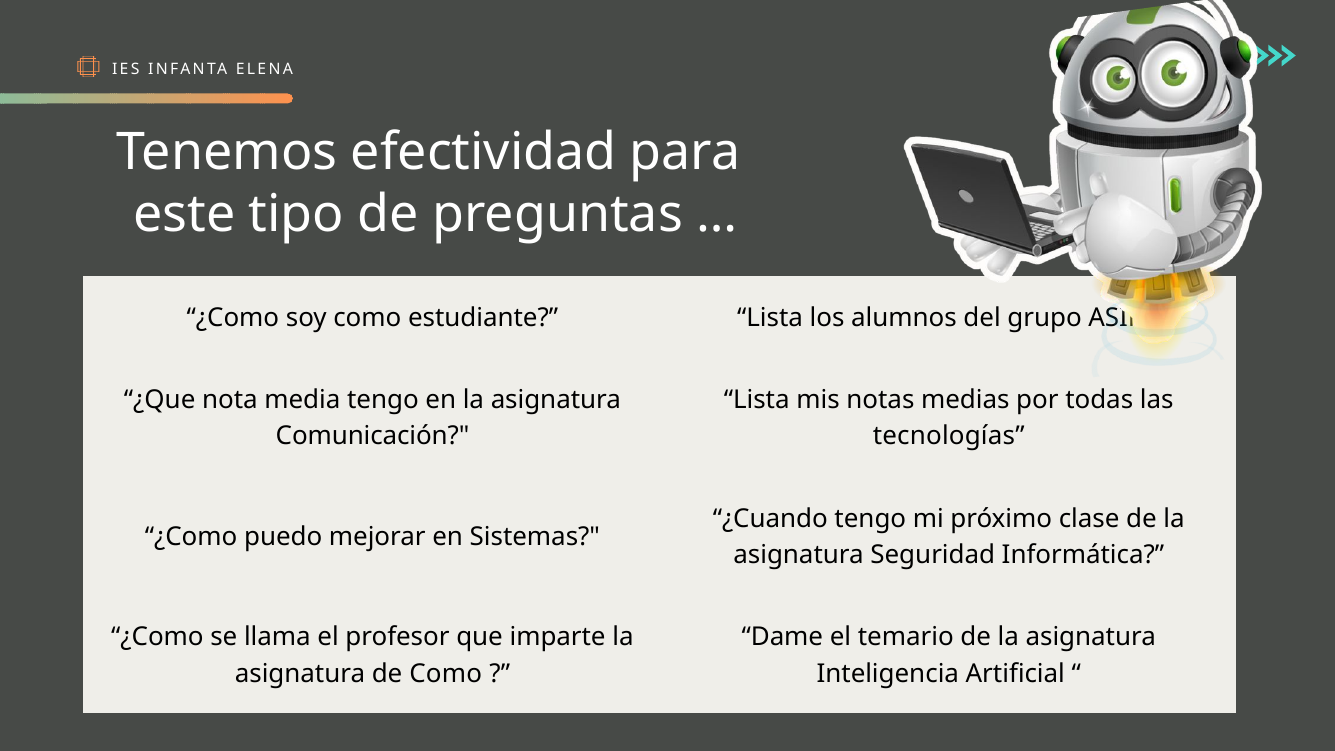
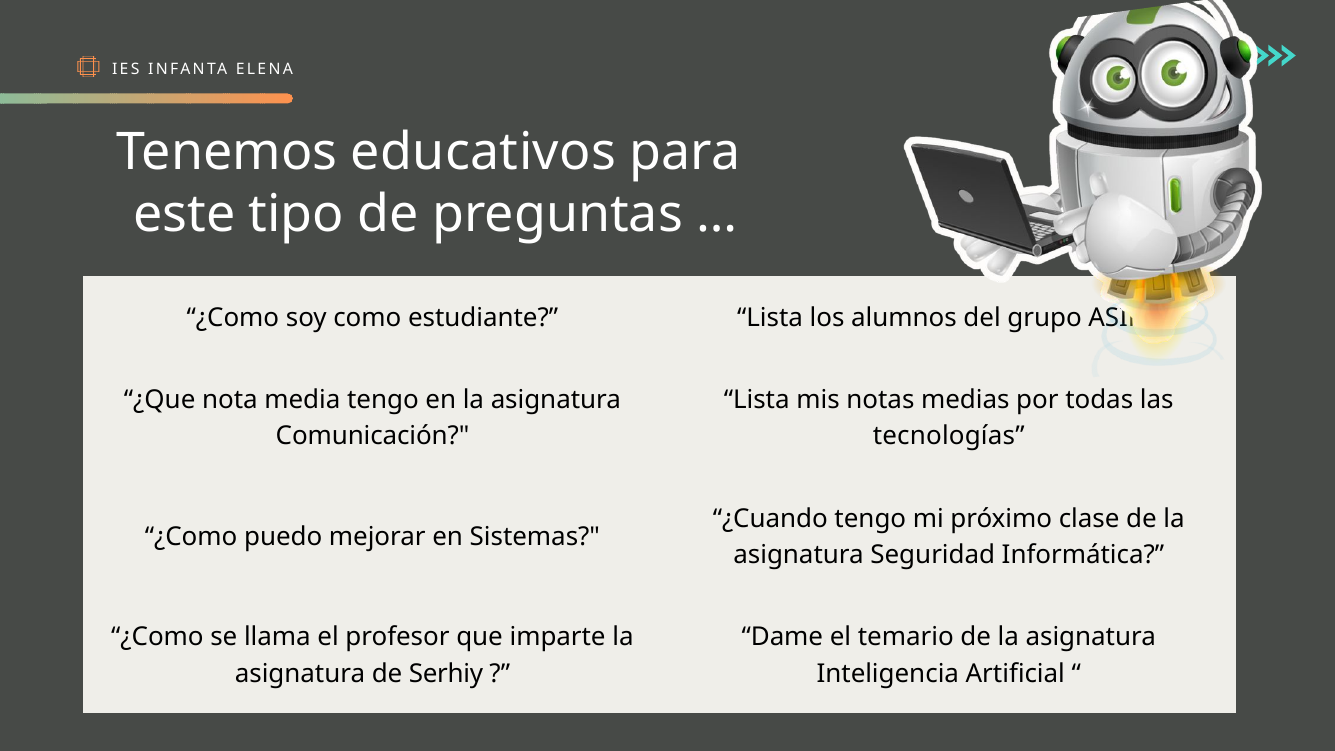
efectividad: efectividad -> educativos (483, 152)
de Como: Como -> Serhiy (446, 673)
